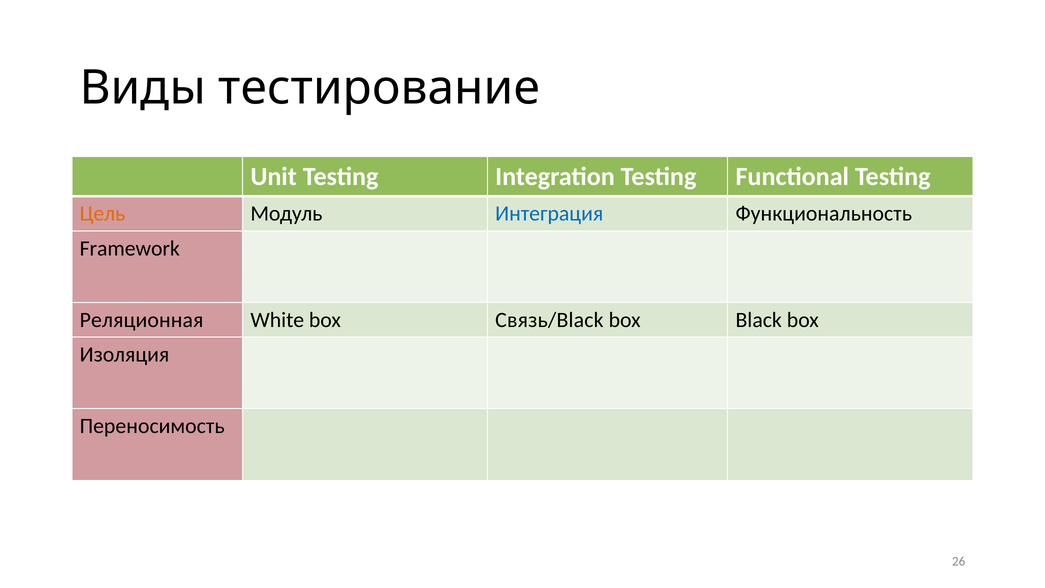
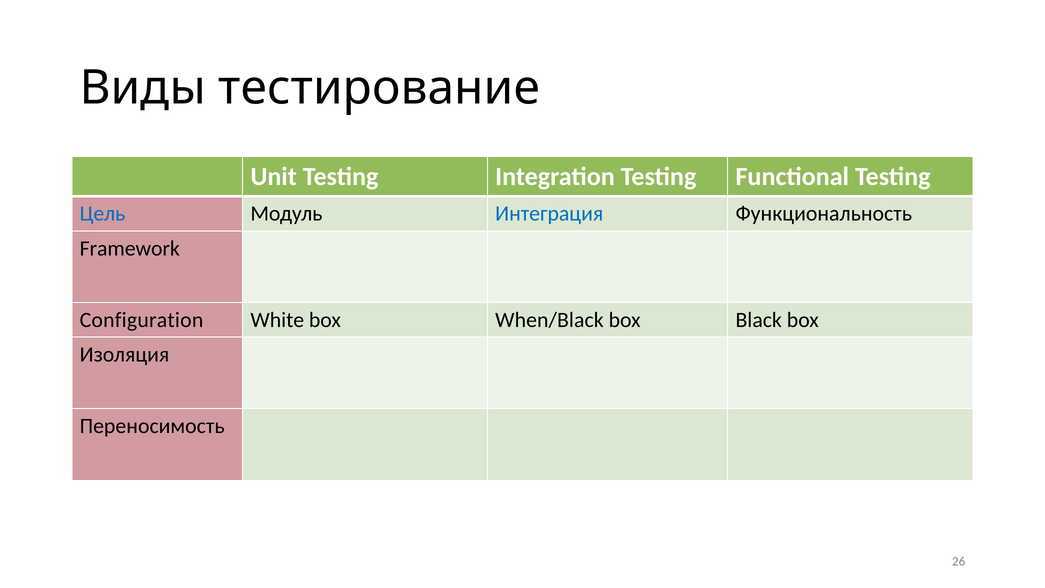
Цель colour: orange -> blue (102, 214)
Реляционная: Реляционная -> Configuration (141, 320)
Связь/Black: Связь/Black -> When/Black (549, 320)
